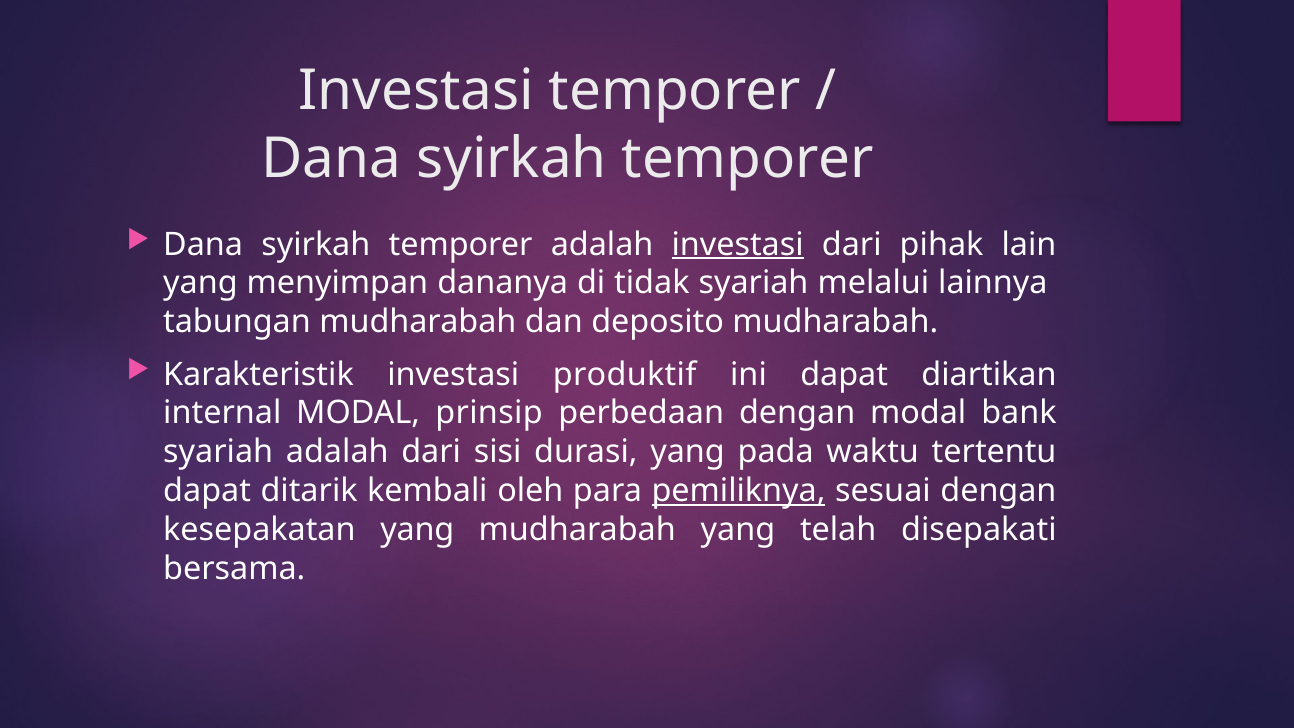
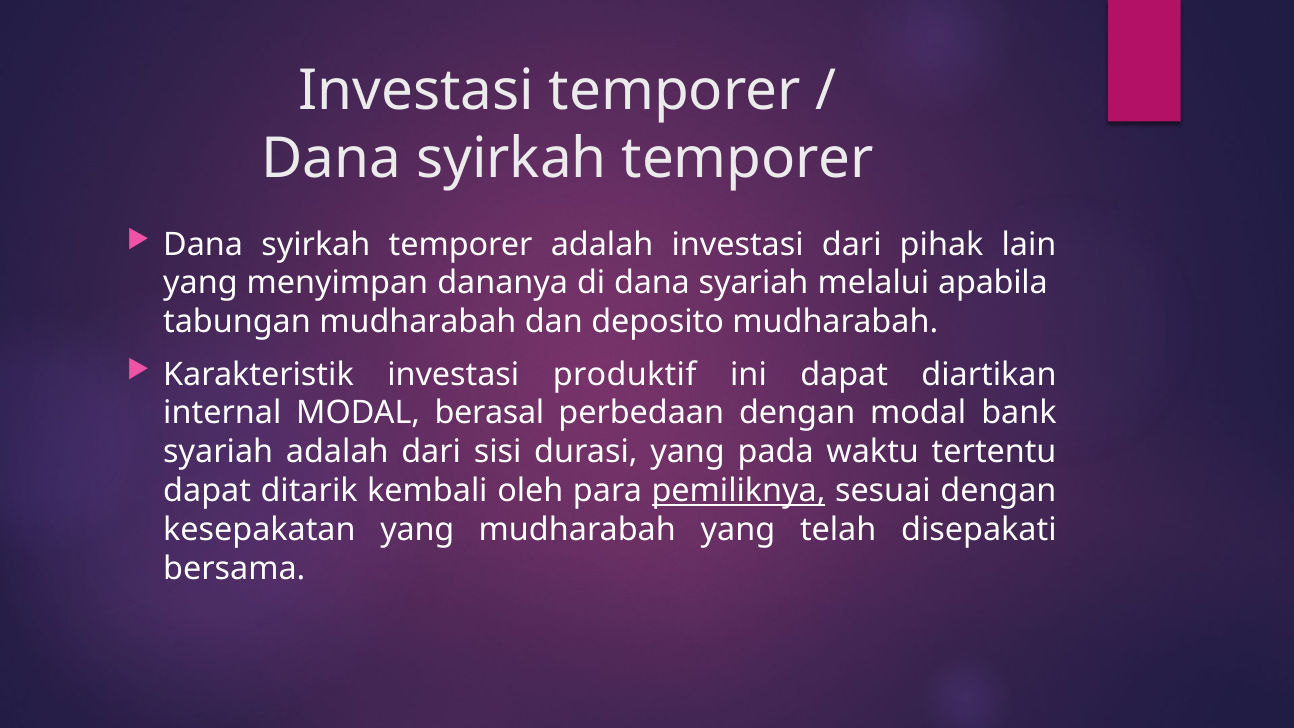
investasi underline: present -> none (738, 244)
di tidak: tidak -> dana (652, 283)
lainnya: lainnya -> apabila (993, 283)
prinsip: prinsip -> berasal (489, 413)
